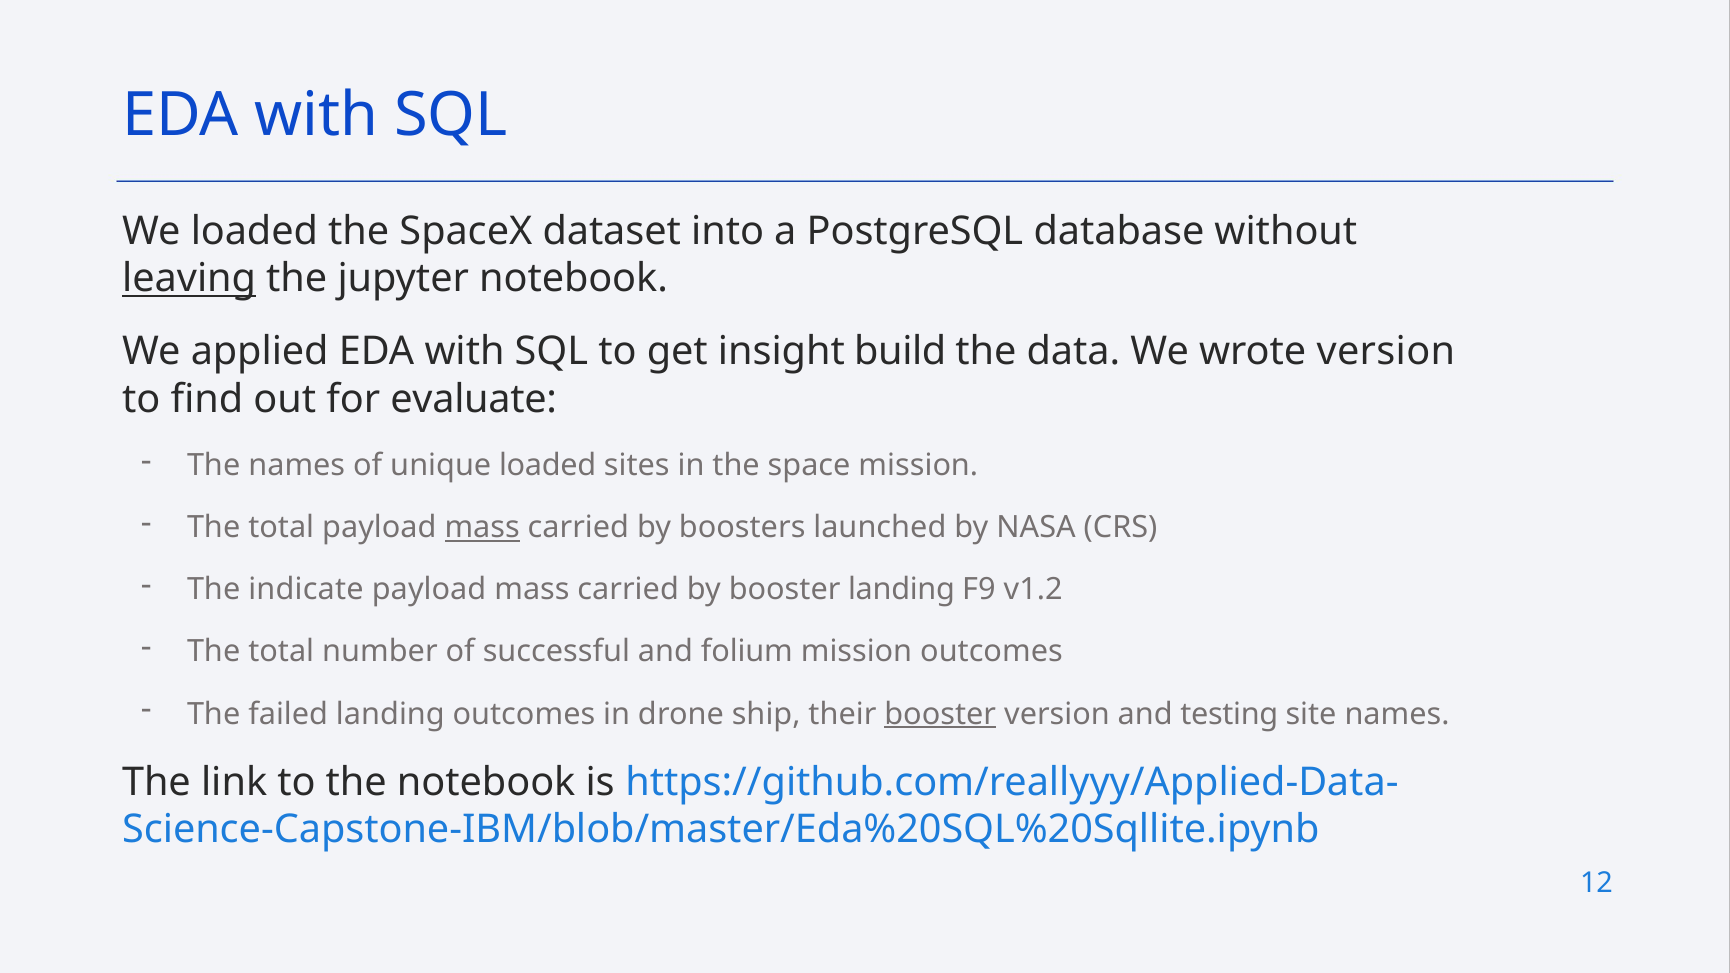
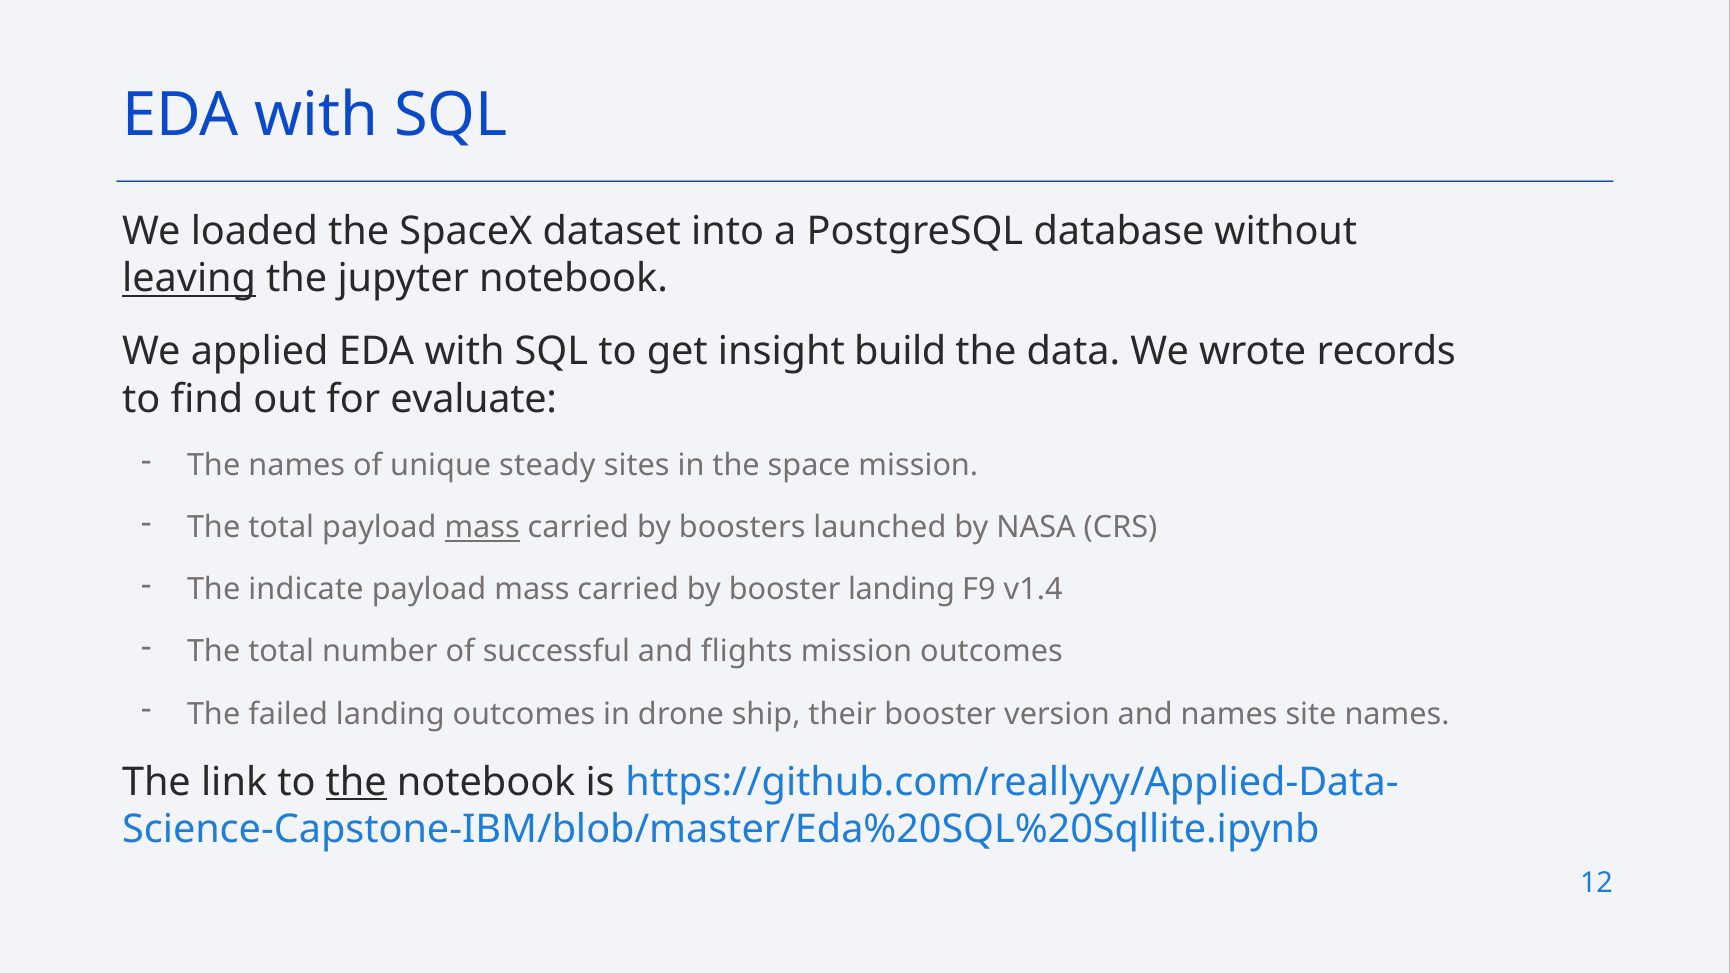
wrote version: version -> records (1386, 352)
unique loaded: loaded -> steady (547, 466)
v1.2: v1.2 -> v1.4 (1033, 590)
folium: folium -> flights (747, 652)
booster underline: present -> none (940, 714)
and testing: testing -> names (1229, 714)
the underline: none -> present (356, 782)
